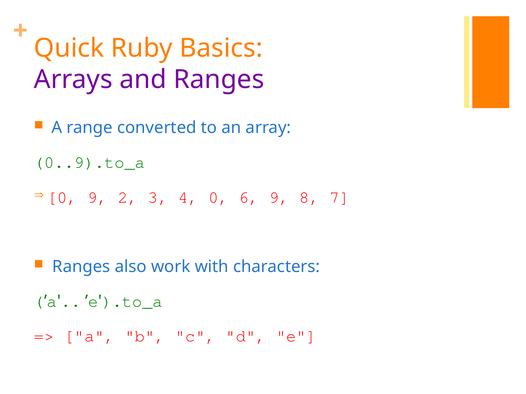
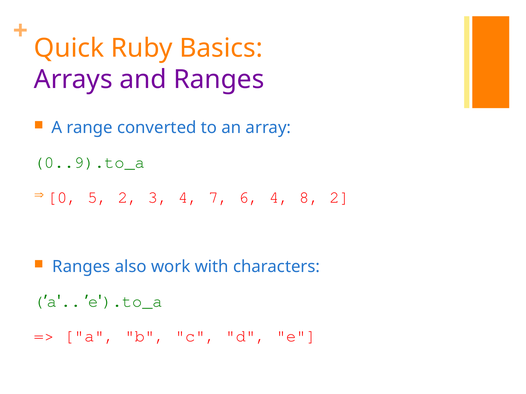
9: 9 -> 5 (97, 197)
0: 0 -> 7 (219, 197)
6 9: 9 -> 4 (279, 197)
8 7: 7 -> 2 (340, 197)
